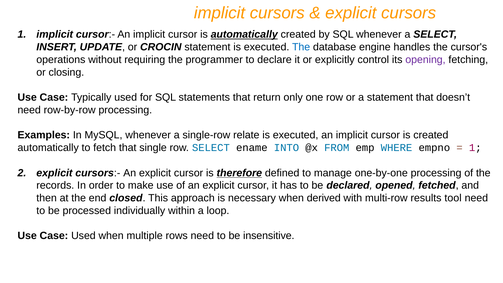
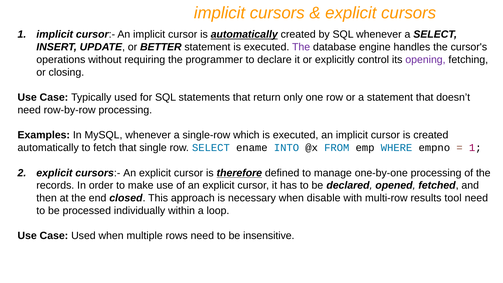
CROCIN: CROCIN -> BETTER (161, 47)
The colour: blue -> purple (301, 47)
relate: relate -> which (246, 135)
derived: derived -> disable (324, 198)
